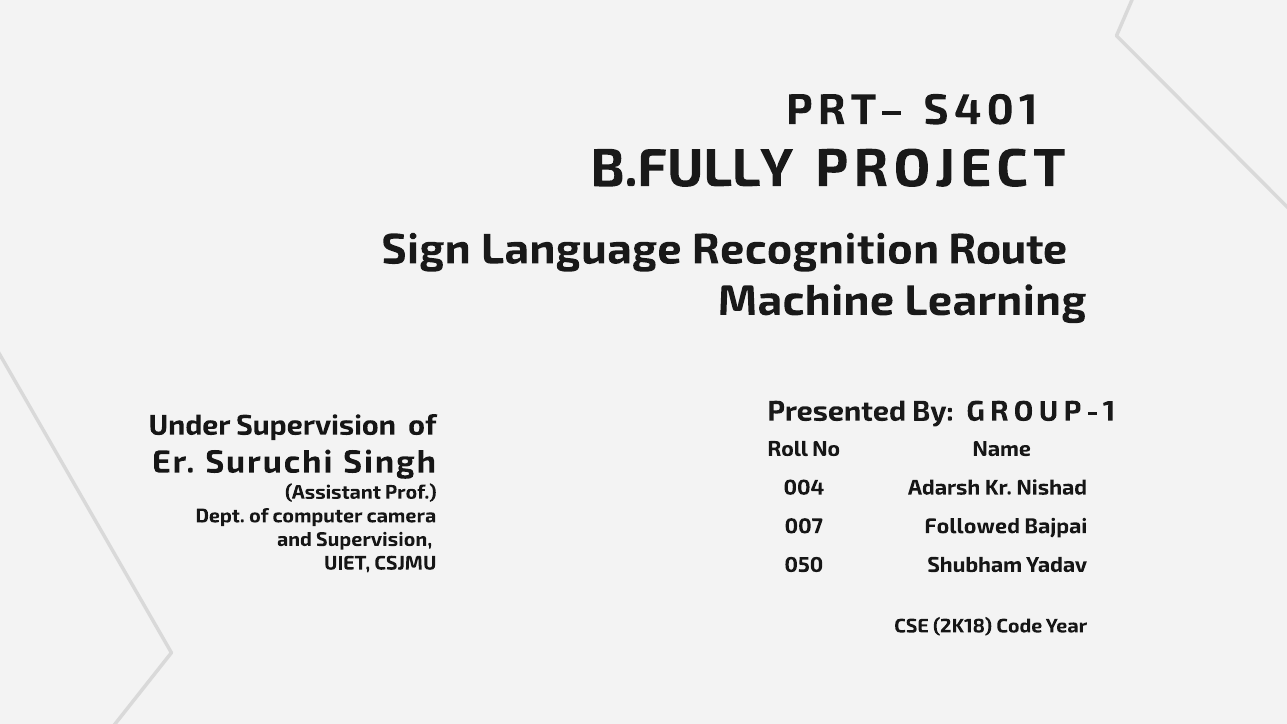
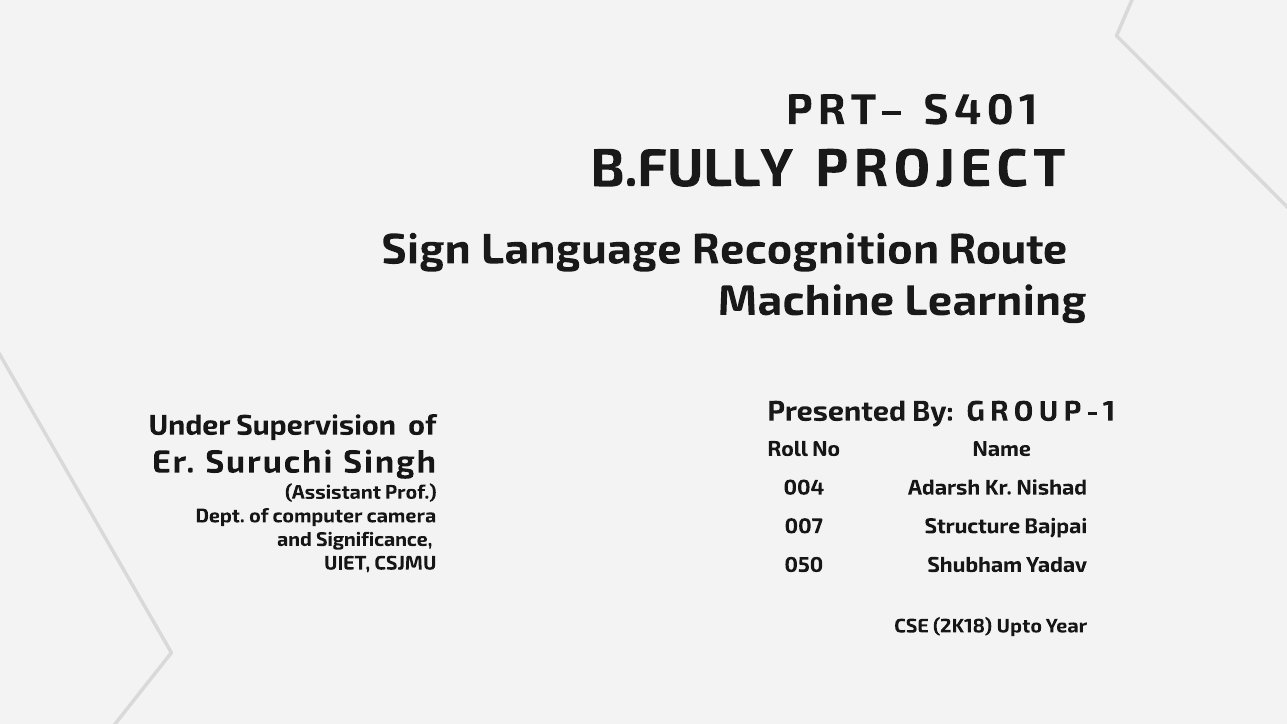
Followed: Followed -> Structure (972, 526)
and Supervision: Supervision -> Significance (374, 539)
Code: Code -> Upto (1019, 626)
